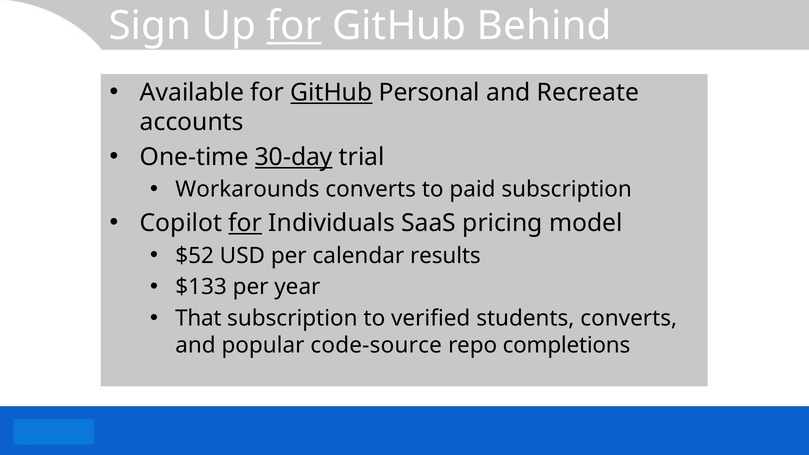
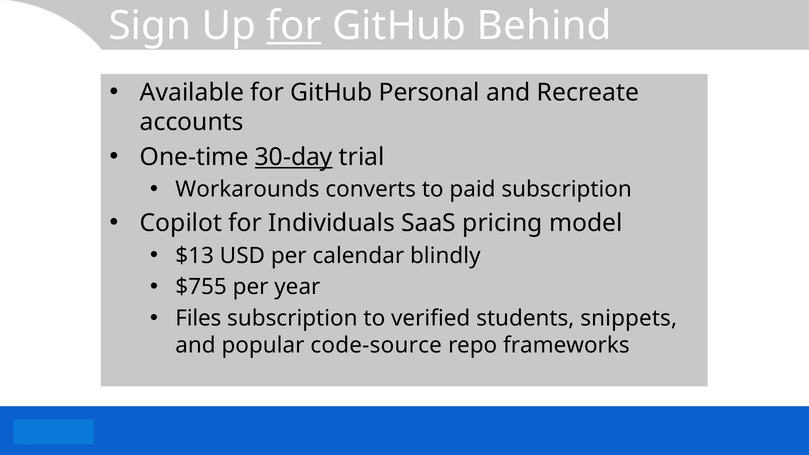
GitHub underline: present -> none (331, 93)
for underline: present -> none (245, 223)
$52: $52 -> $13 (195, 256)
results: results -> blindly (445, 256)
$133: $133 -> $755 (201, 287)
That: That -> Files (198, 319)
students converts: converts -> snippets (629, 319)
completions: completions -> frameworks (566, 346)
